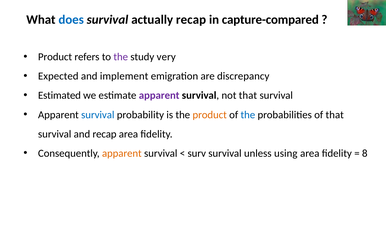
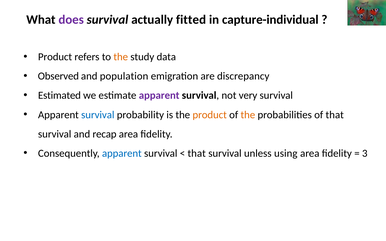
does colour: blue -> purple (71, 20)
actually recap: recap -> fitted (191, 20)
capture-compared: capture-compared -> capture-individual (270, 20)
the colour: purple -> orange (121, 57)
very: very -> data (166, 57)
Expected: Expected -> Observed (58, 76)
implement: implement -> population (124, 76)
not that: that -> very (248, 96)
the colour: blue -> orange (248, 115)
apparent colour: orange -> blue (122, 153)
surv: surv -> that (197, 153)
8: 8 -> 3 (365, 153)
